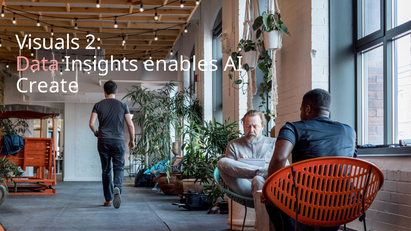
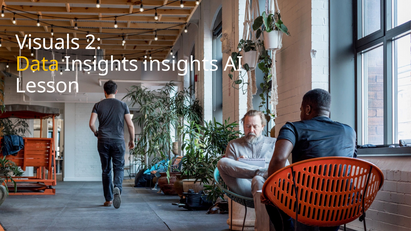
Data colour: pink -> yellow (37, 64)
Insights enables: enables -> insights (181, 64)
Create: Create -> Lesson (48, 86)
